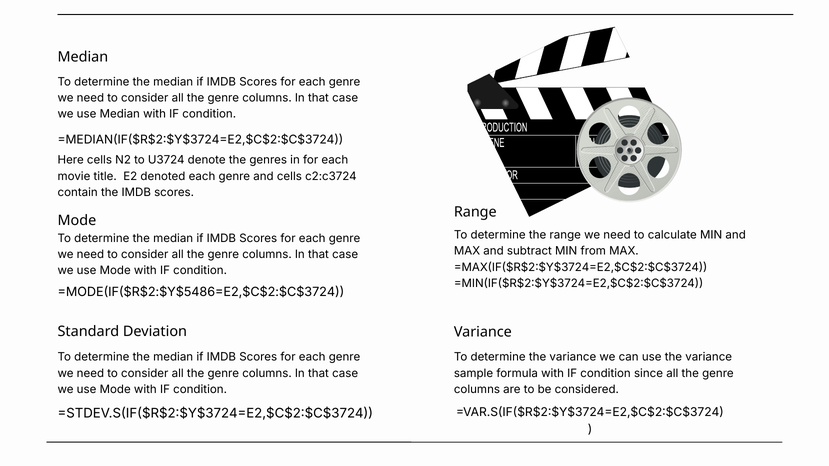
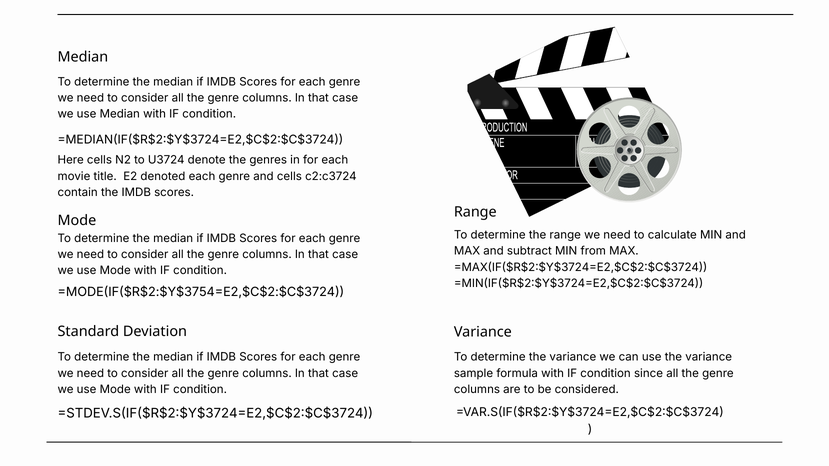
=MODE(IF($R$2:$Y$5486=E2,$C$2:$C$3724: =MODE(IF($R$2:$Y$5486=E2,$C$2:$C$3724 -> =MODE(IF($R$2:$Y$3754=E2,$C$2:$C$3724 (201, 293)
